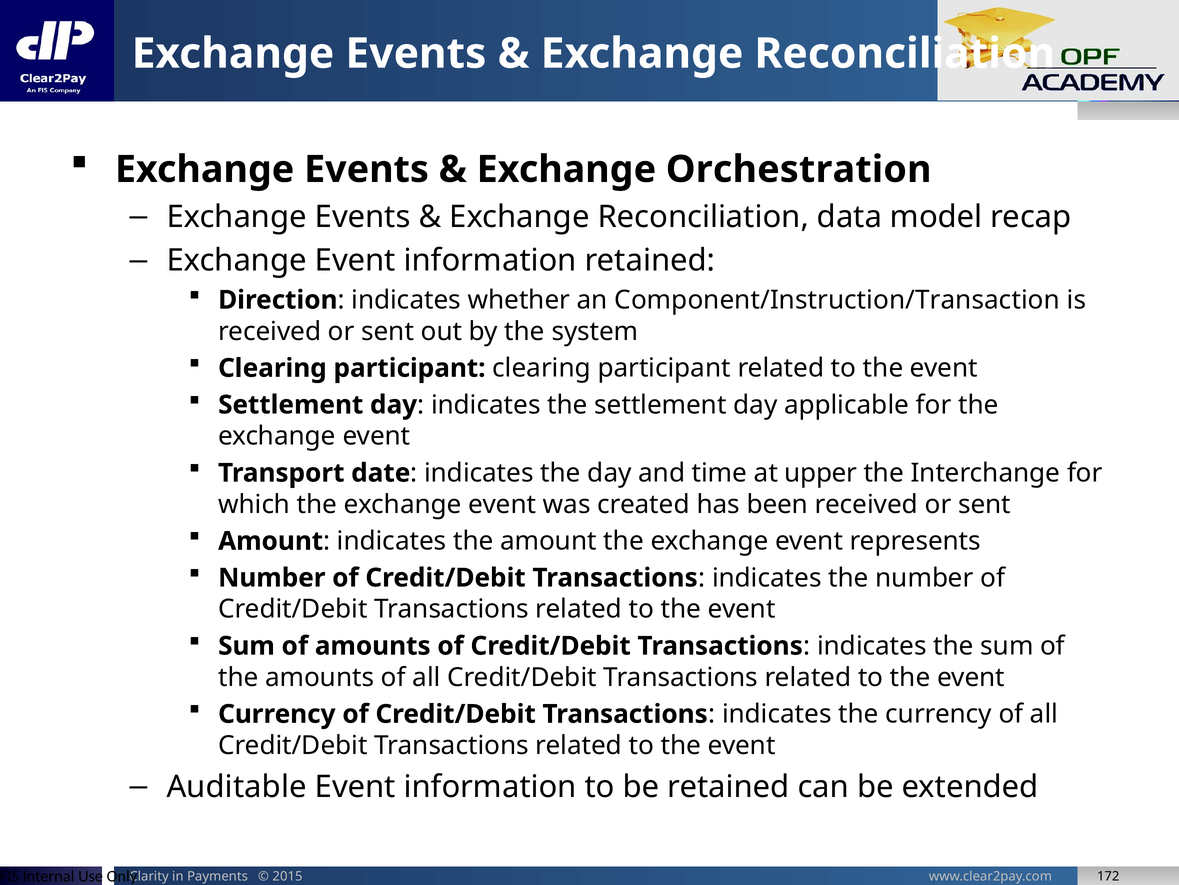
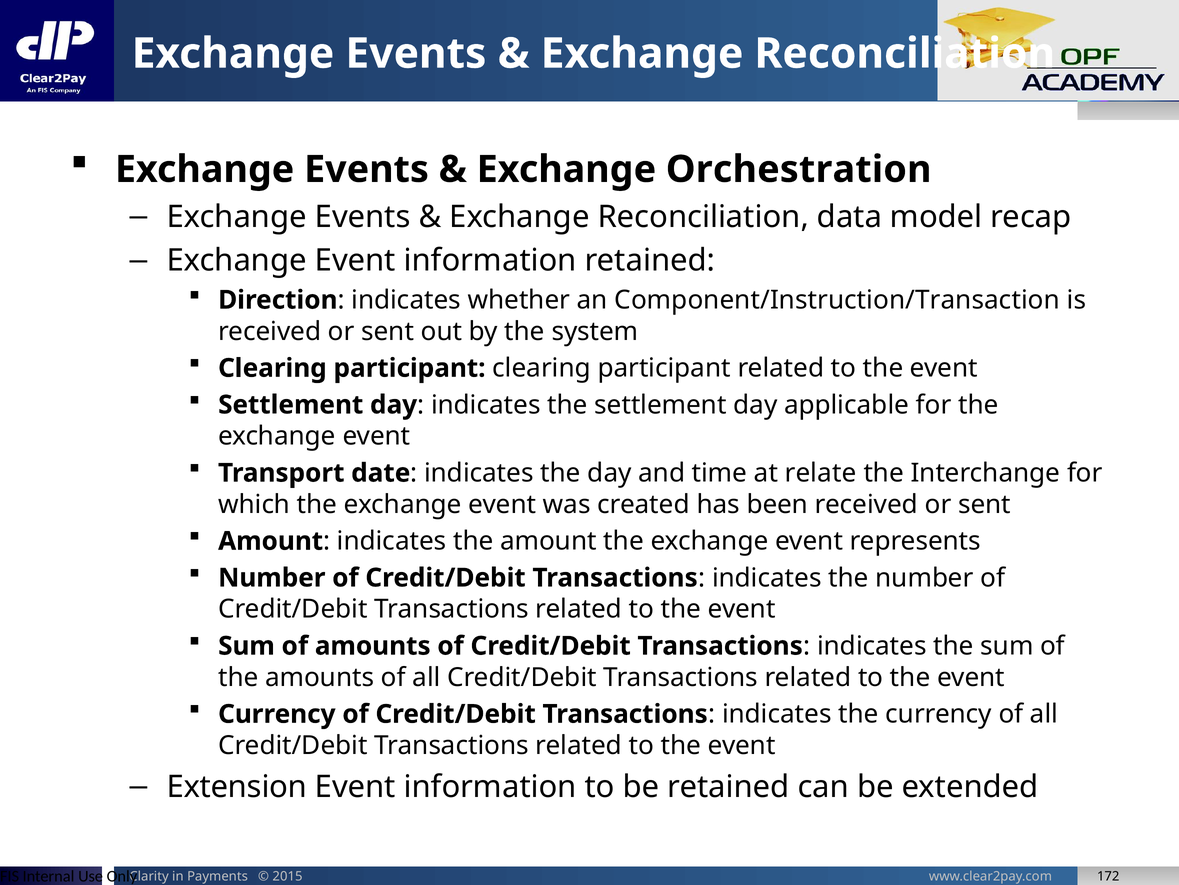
upper: upper -> relate (821, 473)
Auditable: Auditable -> Extension (237, 786)
